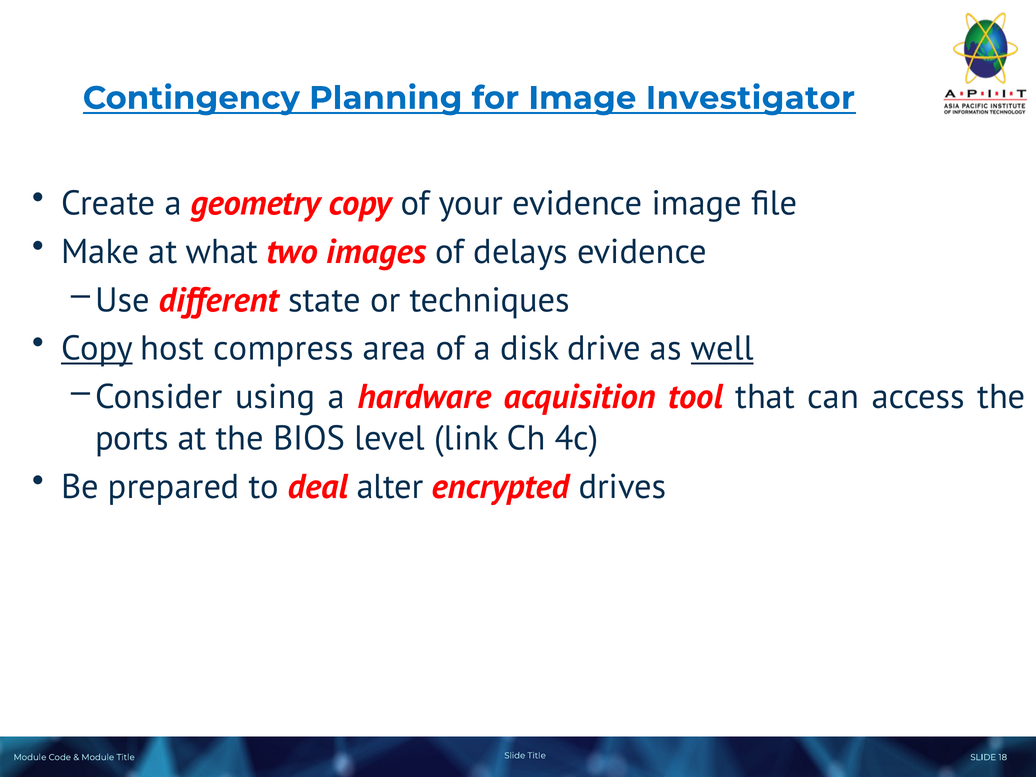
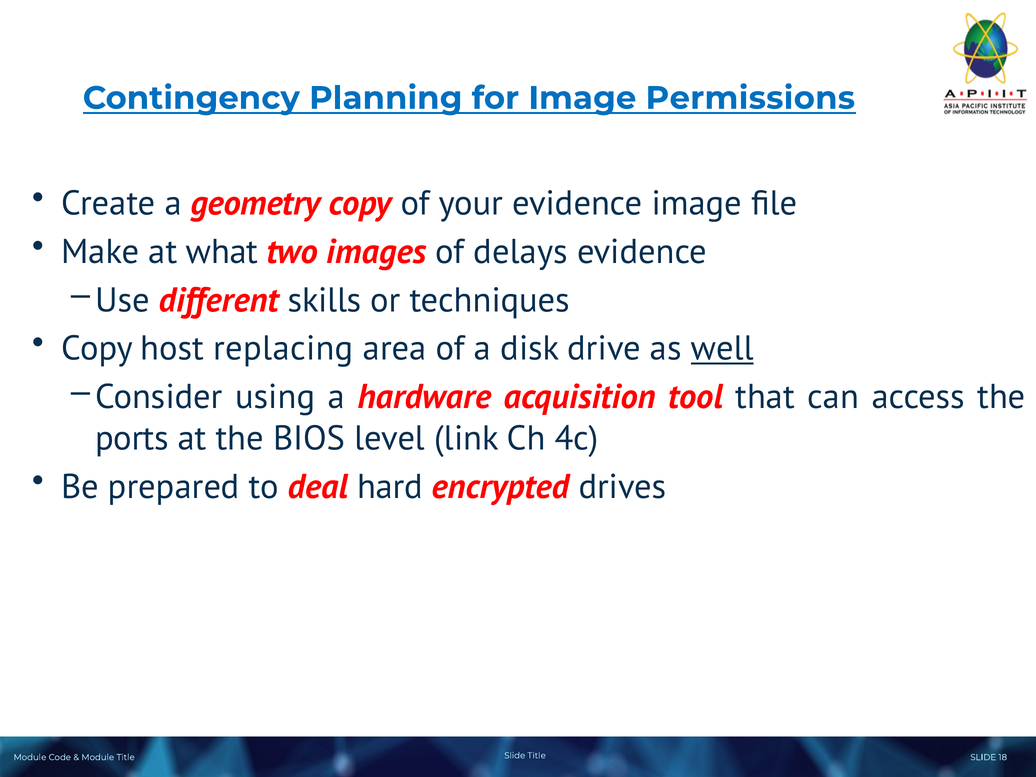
Investigator: Investigator -> Permissions (750, 98)
state: state -> skills (325, 300)
Copy underline: present -> none (97, 349)
compress: compress -> replacing (283, 349)
alter: alter -> hard (390, 487)
